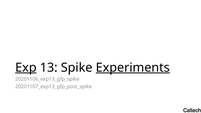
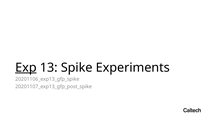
Experiments underline: present -> none (133, 68)
